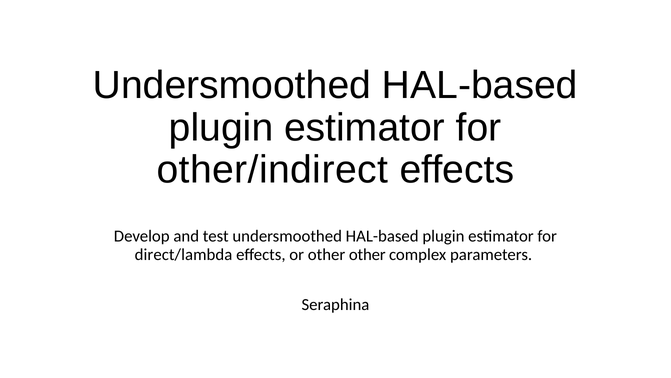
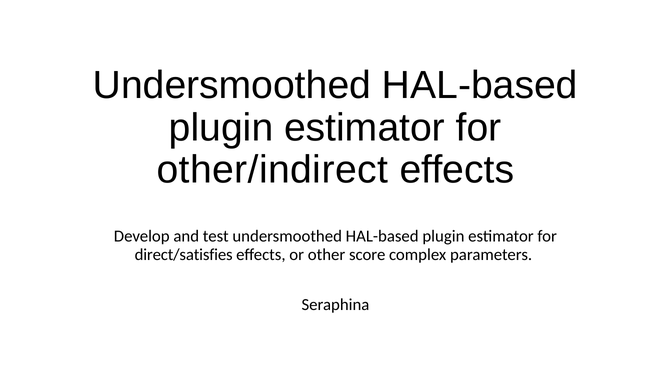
direct/lambda: direct/lambda -> direct/satisfies (184, 254)
other other: other -> score (367, 254)
